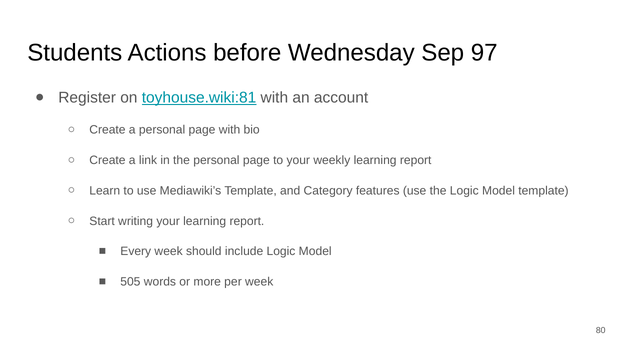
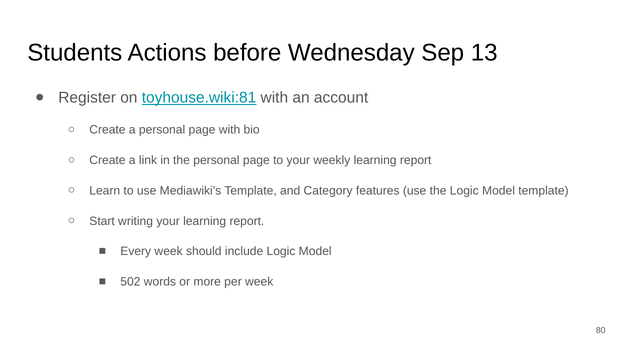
97: 97 -> 13 (484, 53)
505: 505 -> 502 (130, 282)
